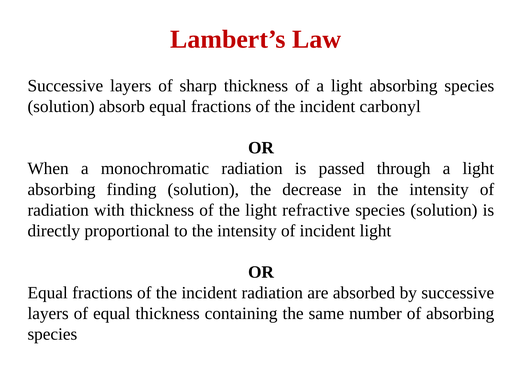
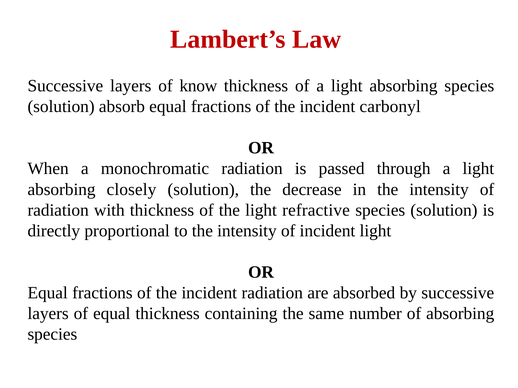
sharp: sharp -> know (198, 86)
finding: finding -> closely (131, 190)
